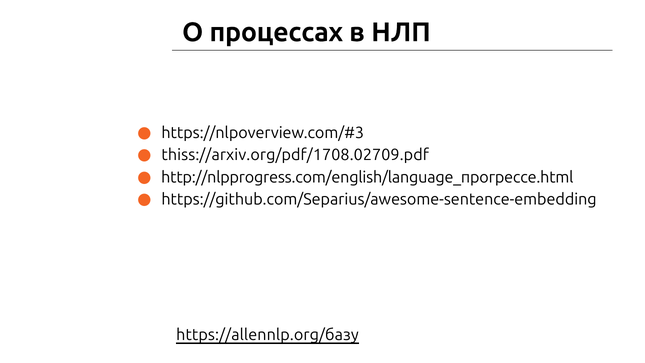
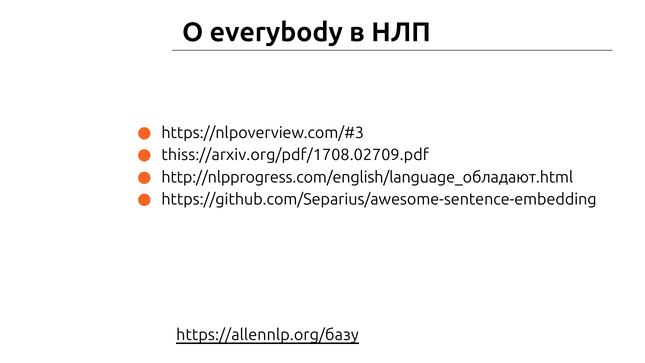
процессах: процессах -> everybody (276, 32)
http://nlpprogress.com/english/language_прогрессе.html: http://nlpprogress.com/english/language_прогрессе.html -> http://nlpprogress.com/english/language_обладают.html (367, 177)
